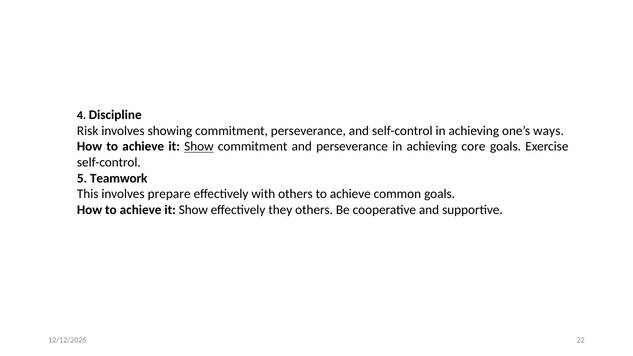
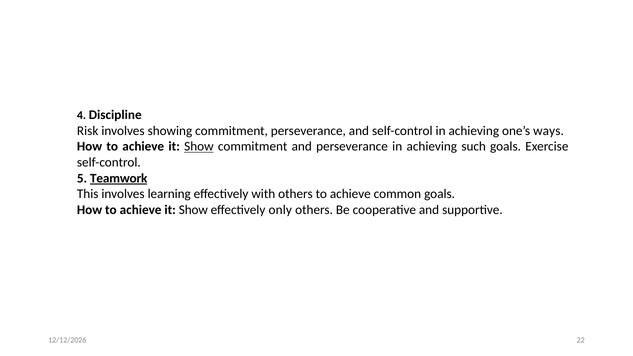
core: core -> such (474, 147)
Teamwork underline: none -> present (119, 178)
prepare: prepare -> learning (169, 194)
they: they -> only (280, 210)
